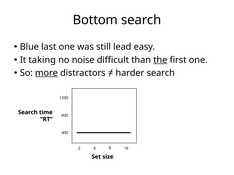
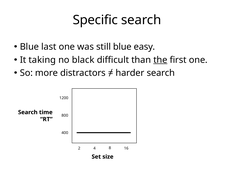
Bottom: Bottom -> Specific (95, 20)
still lead: lead -> blue (122, 47)
noise: noise -> black (83, 60)
more underline: present -> none (47, 73)
